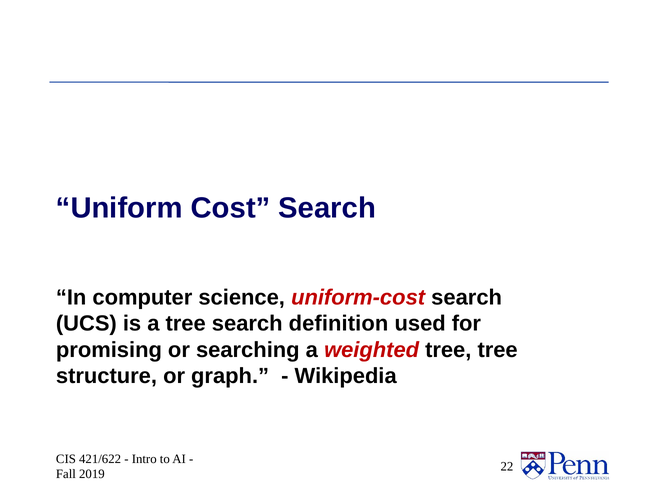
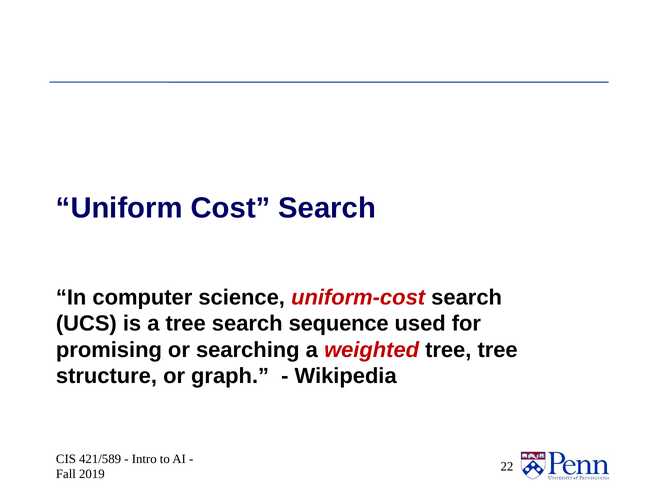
definition: definition -> sequence (339, 324)
421/622: 421/622 -> 421/589 (100, 459)
